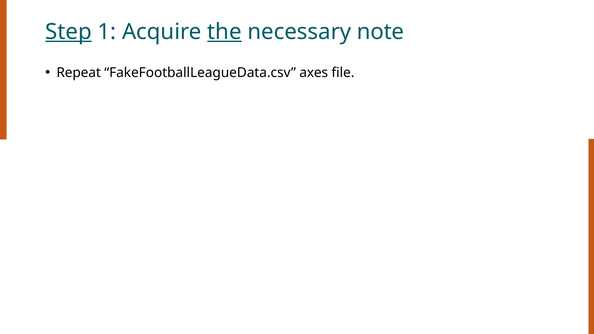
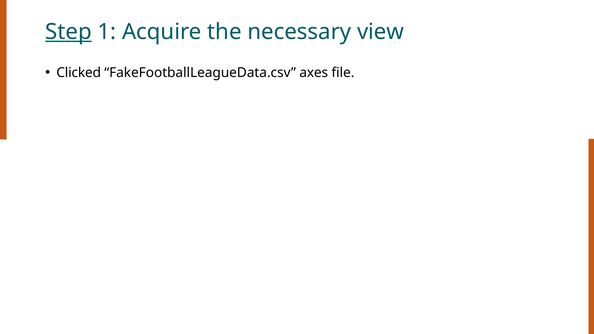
the underline: present -> none (224, 32)
note: note -> view (380, 32)
Repeat: Repeat -> Clicked (79, 73)
